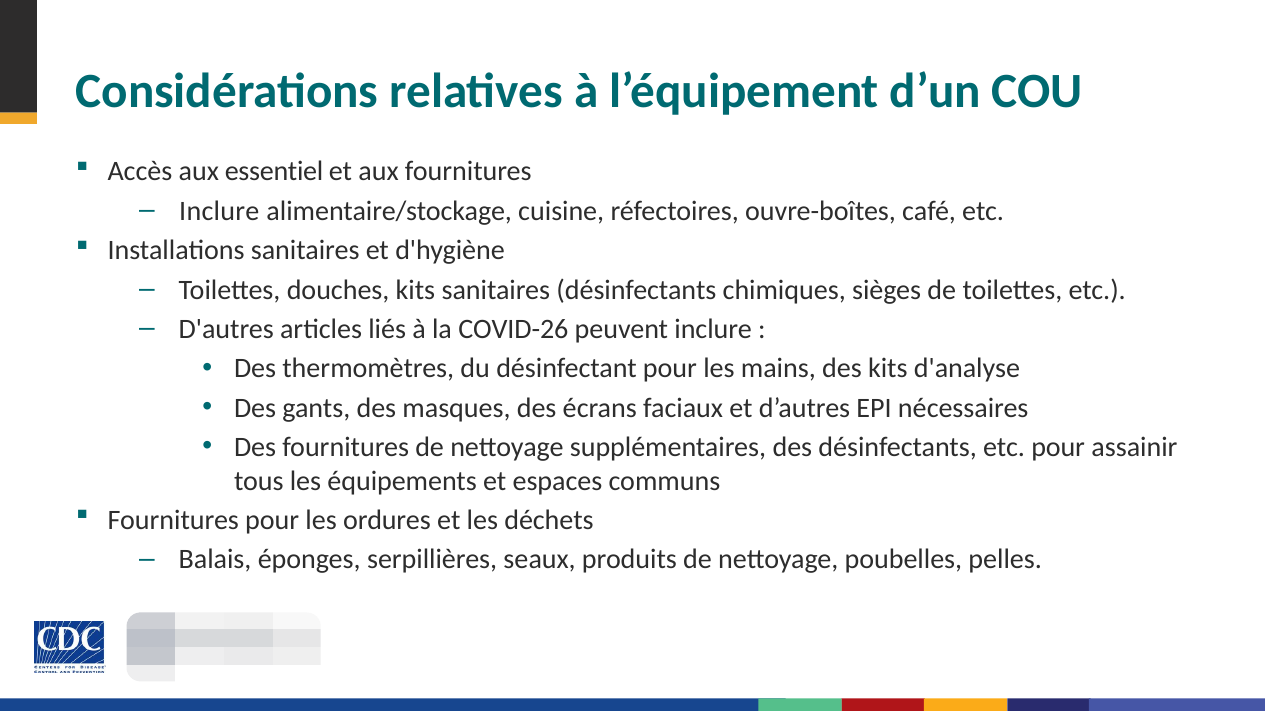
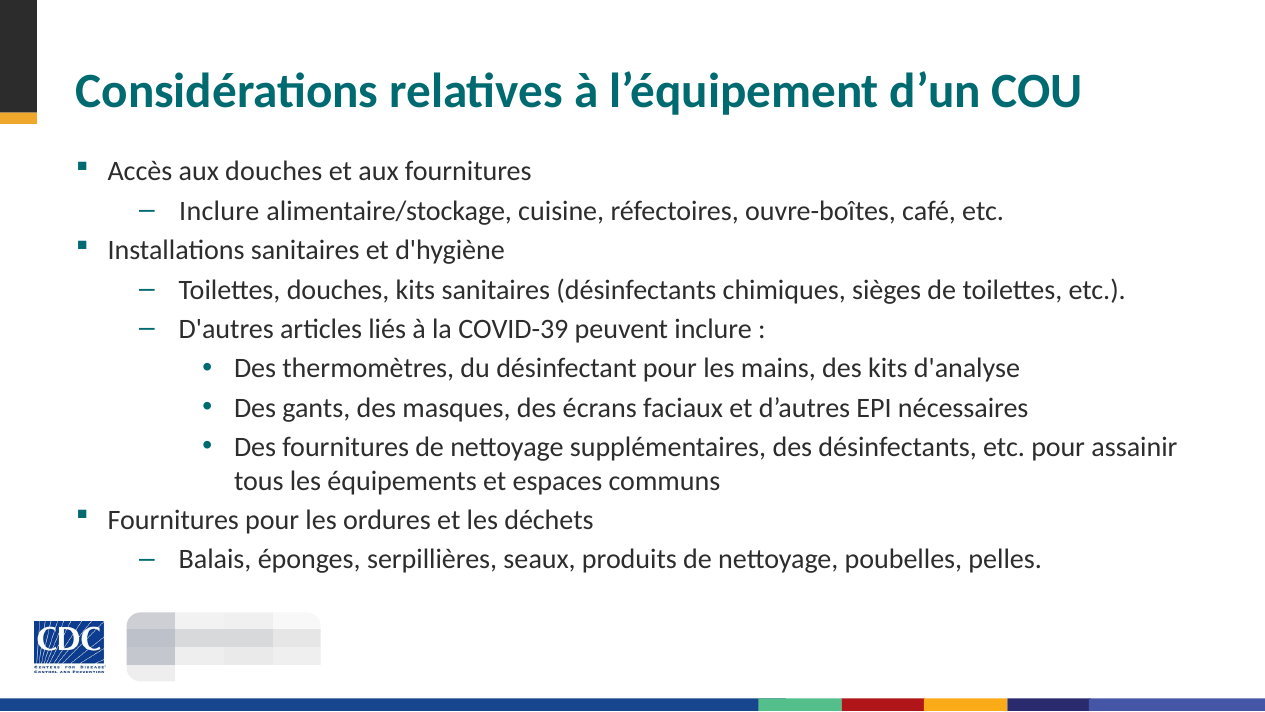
aux essentiel: essentiel -> douches (274, 172)
COVID-26: COVID-26 -> COVID-39 (513, 329)
